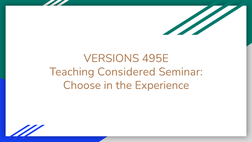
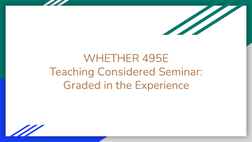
VERSIONS: VERSIONS -> WHETHER (111, 58)
Choose: Choose -> Graded (82, 85)
